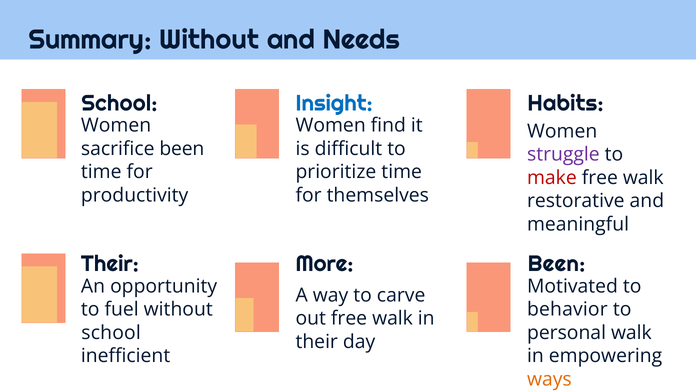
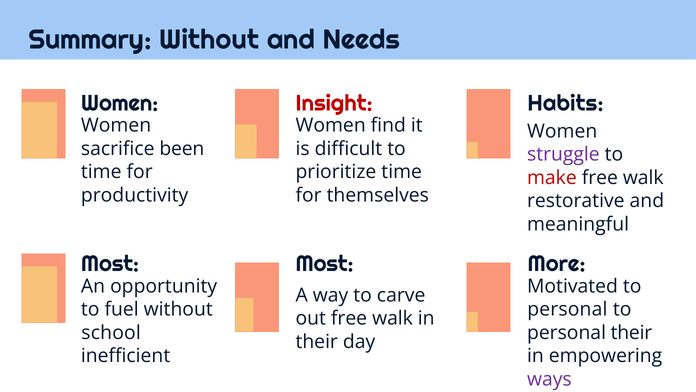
School: School -> Women (120, 103)
Insight colour: blue -> red (334, 103)
Their: Their -> Most (110, 264)
More: More -> Most (325, 264)
Been: Been -> More (557, 264)
behavior: behavior -> personal (567, 309)
personal walk: walk -> their (631, 332)
ways colour: orange -> purple (549, 379)
